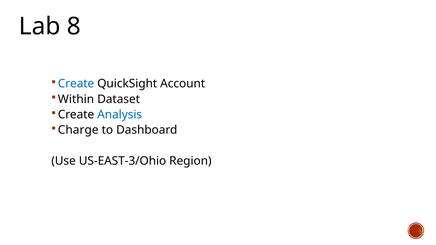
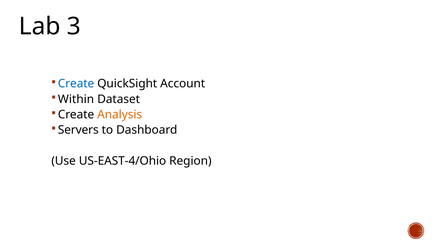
8: 8 -> 3 (74, 27)
Analysis colour: blue -> orange (120, 115)
Charge: Charge -> Servers (78, 130)
US-EAST-3/Ohio: US-EAST-3/Ohio -> US-EAST-4/Ohio (123, 161)
